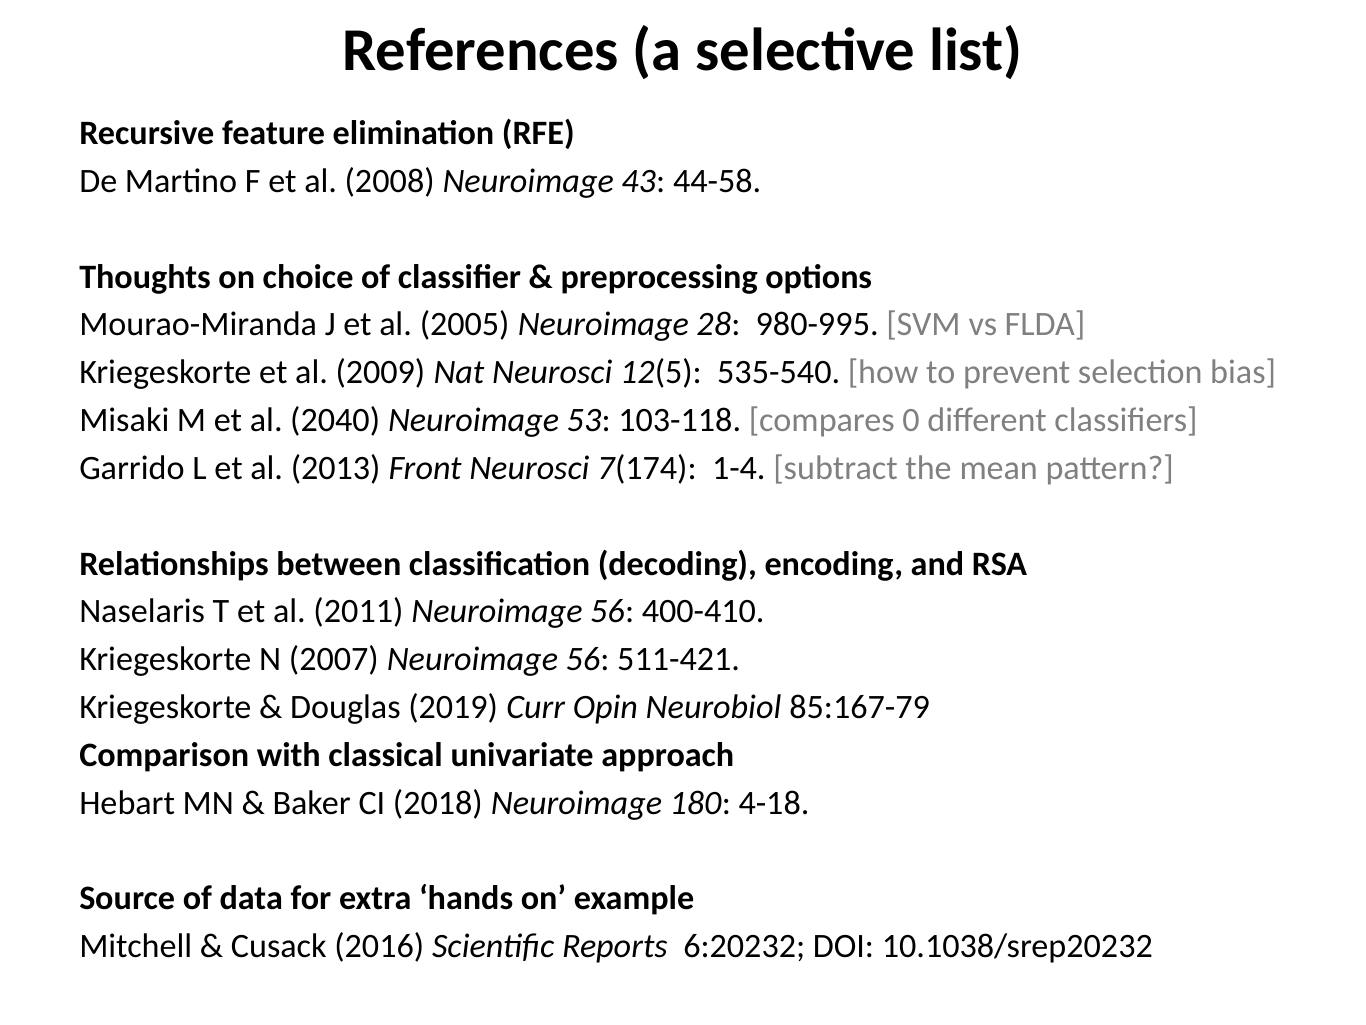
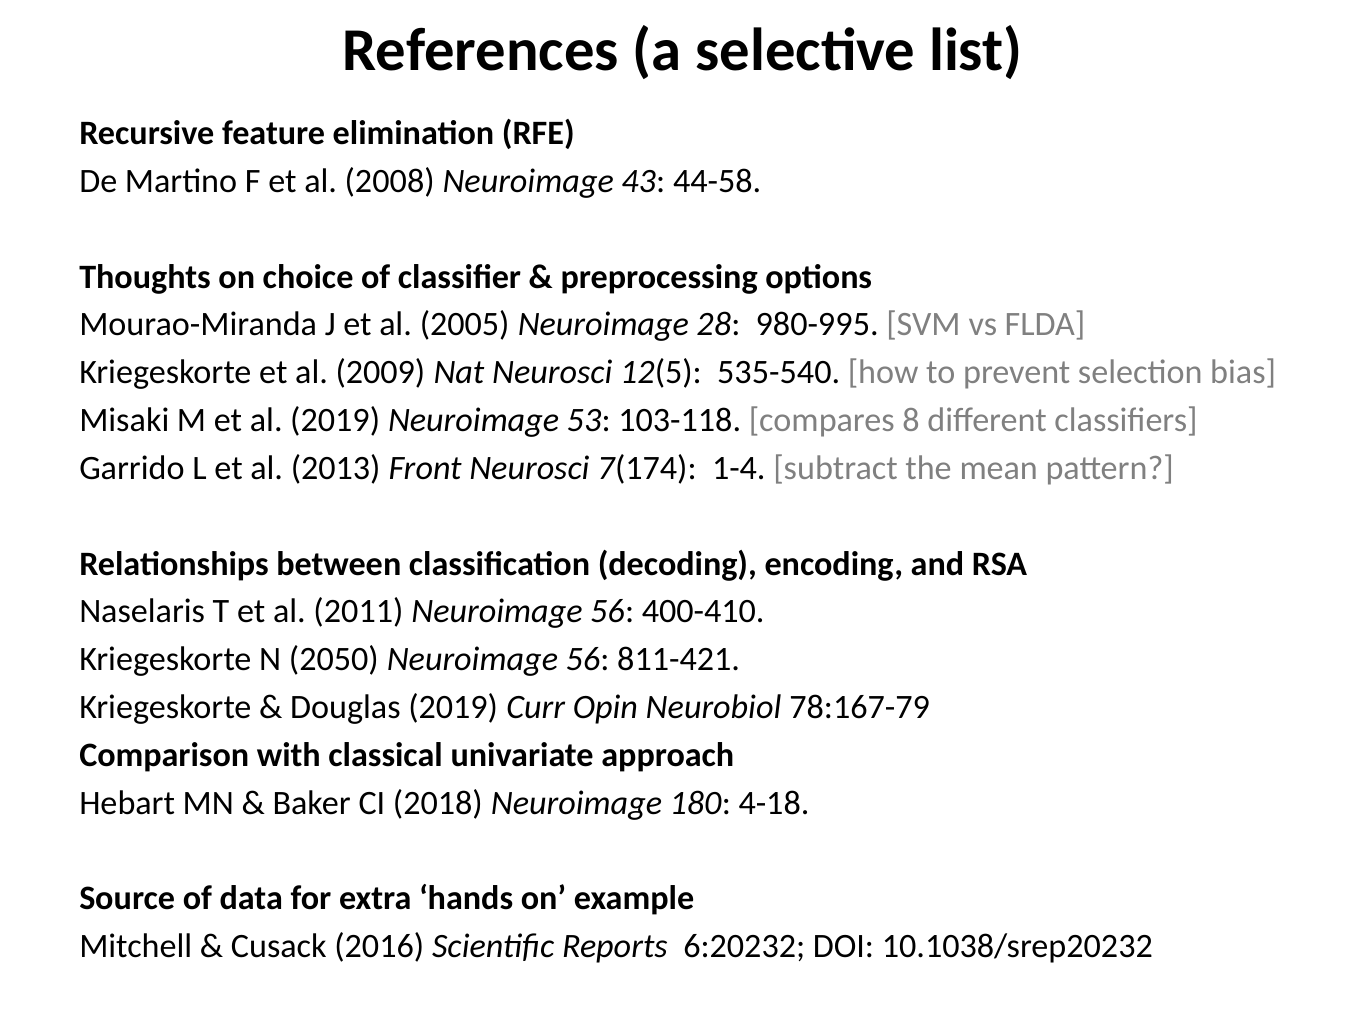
al 2040: 2040 -> 2019 (335, 420)
0: 0 -> 8 (911, 420)
2007: 2007 -> 2050 (334, 659)
511-421: 511-421 -> 811-421 (679, 659)
85:167-79: 85:167-79 -> 78:167-79 (860, 707)
